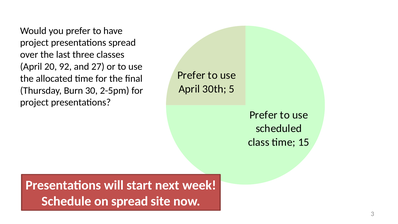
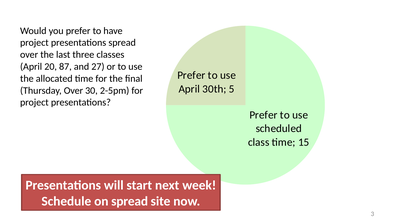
92: 92 -> 87 (65, 67)
Thursday Burn: Burn -> Over (73, 90)
